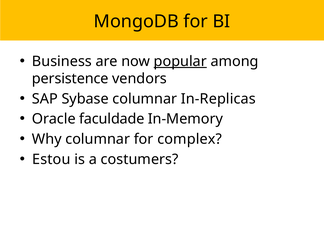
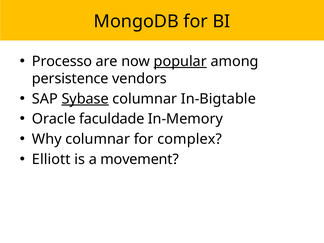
Business: Business -> Processo (62, 61)
Sybase underline: none -> present (85, 99)
In-Replicas: In-Replicas -> In-Bigtable (218, 99)
Estou: Estou -> Elliott (51, 159)
costumers: costumers -> movement (140, 159)
